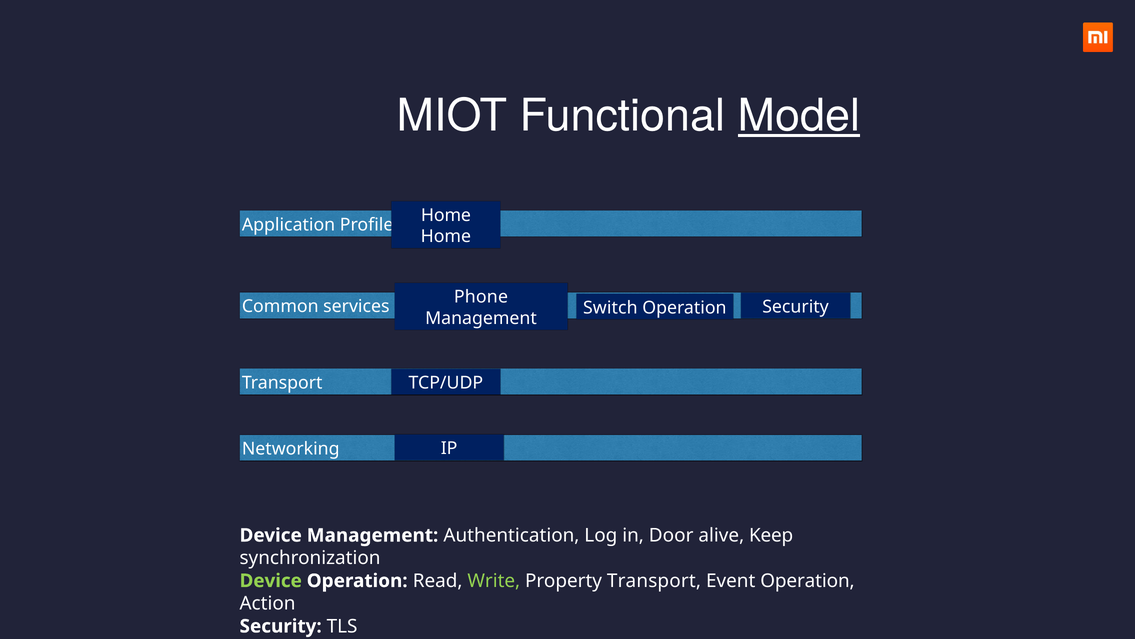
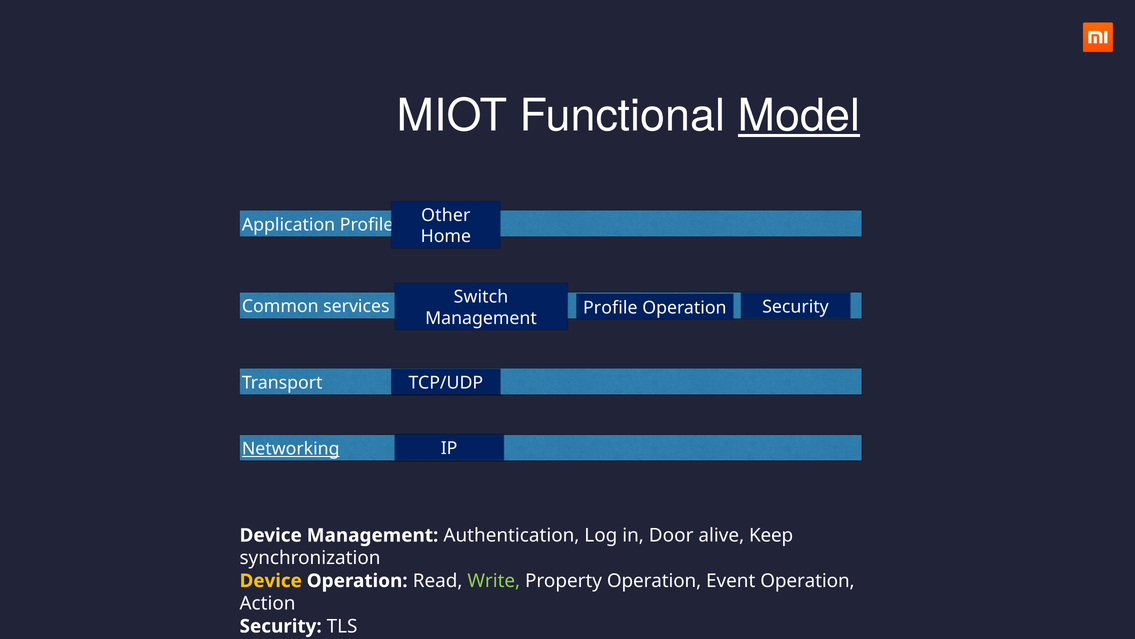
Home: Home -> Other (446, 215)
Phone: Phone -> Switch (481, 297)
Switch: Switch -> Profile (610, 307)
Networking underline: none -> present (291, 449)
Device colour: light green -> yellow (271, 580)
Property Transport: Transport -> Operation (654, 580)
